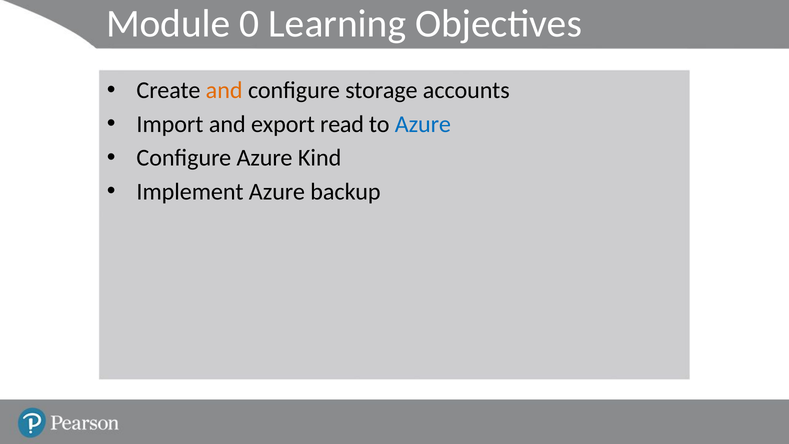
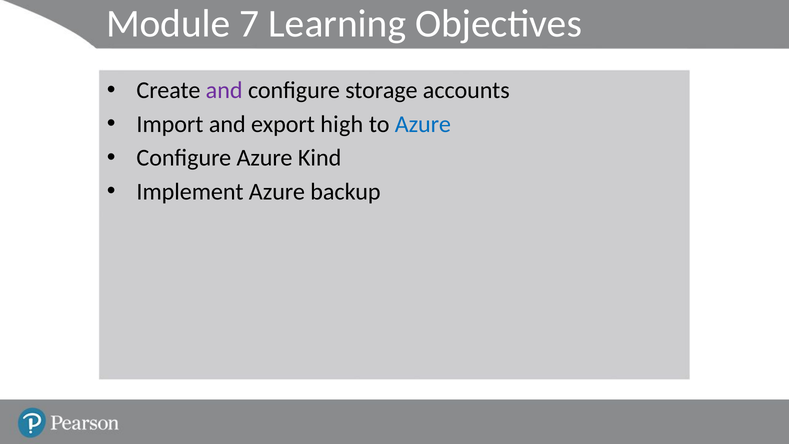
0: 0 -> 7 (249, 24)
and colour: orange -> purple (224, 90)
read: read -> high (342, 124)
